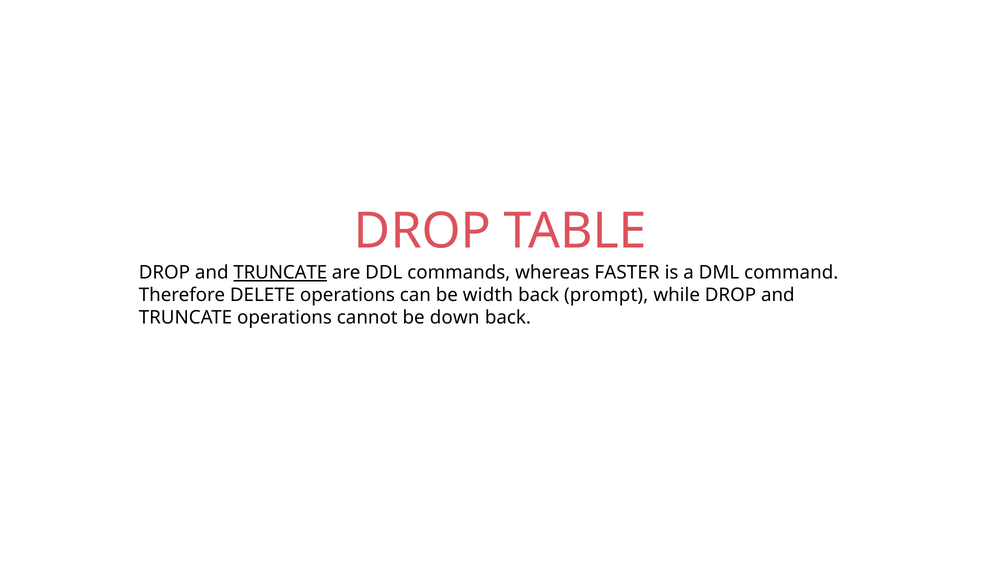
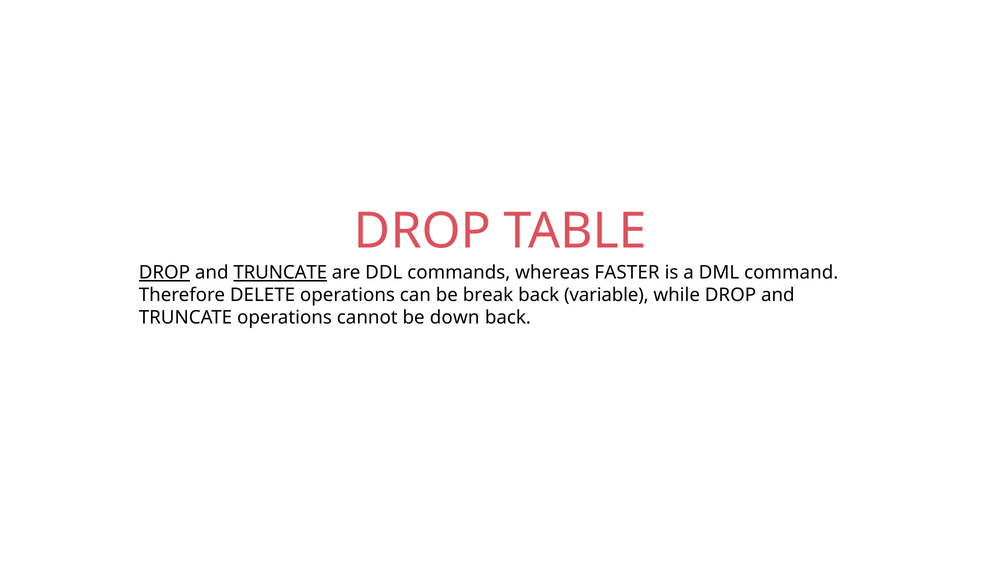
DROP underline: none -> present (164, 273)
width: width -> break (488, 295)
prompt: prompt -> variable (606, 295)
